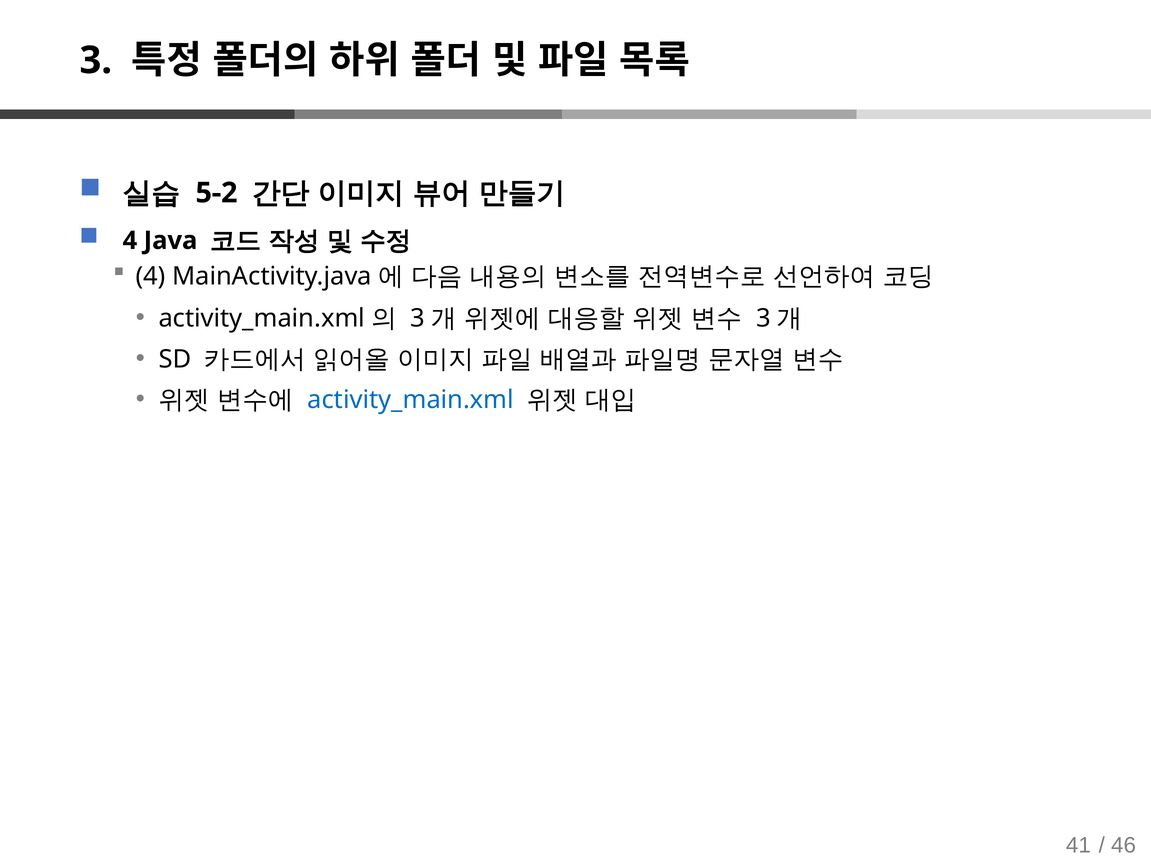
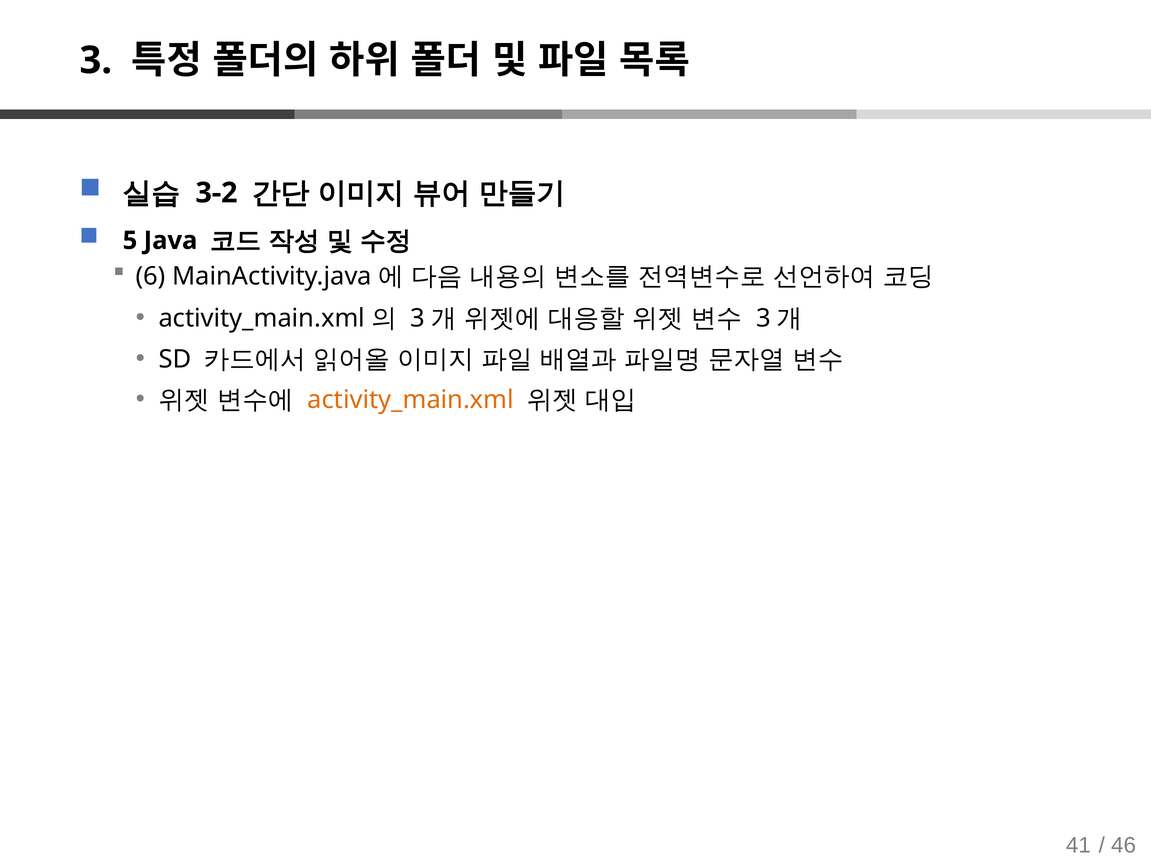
5-2: 5-2 -> 3-2 (217, 193)
4: 4 -> 5 (130, 241)
4: 4 -> 6 (151, 276)
activity_main.xml colour: blue -> orange (411, 400)
